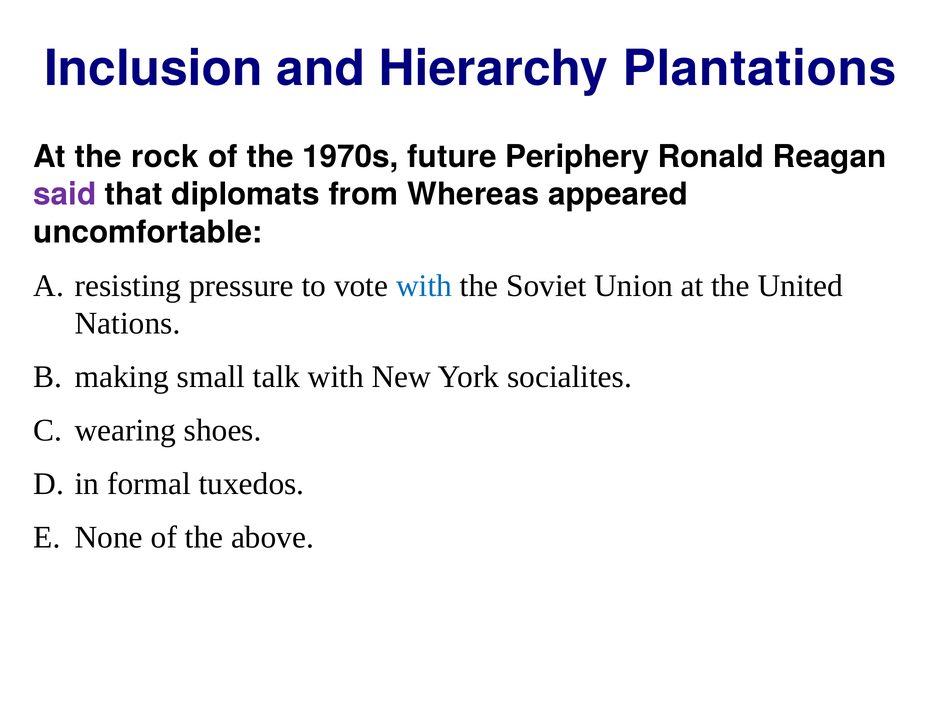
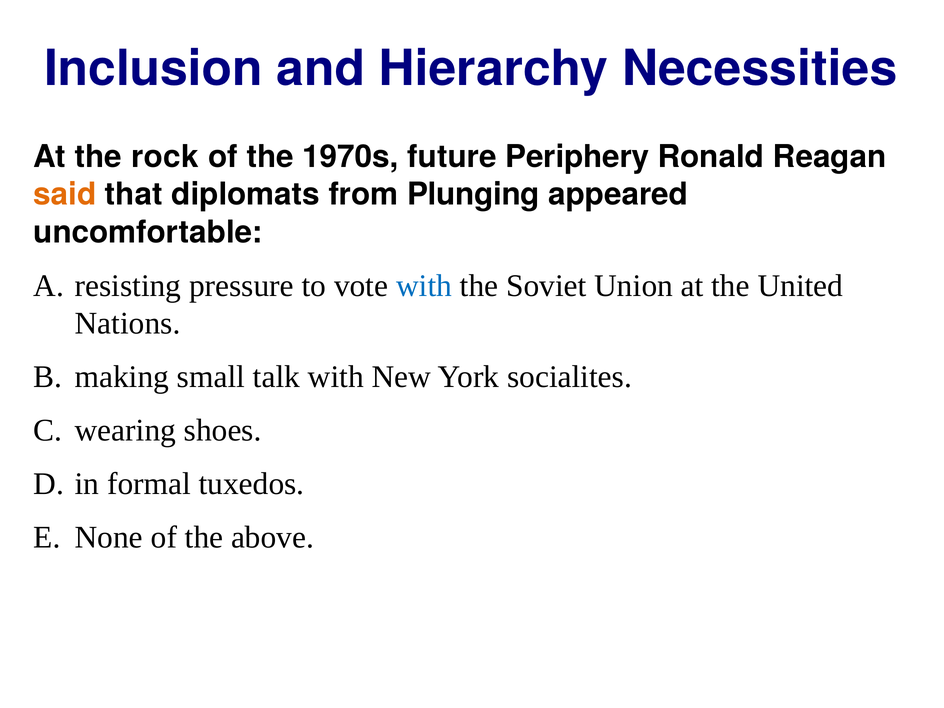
Plantations: Plantations -> Necessities (760, 69)
said colour: purple -> orange (65, 194)
Whereas: Whereas -> Plunging (473, 194)
